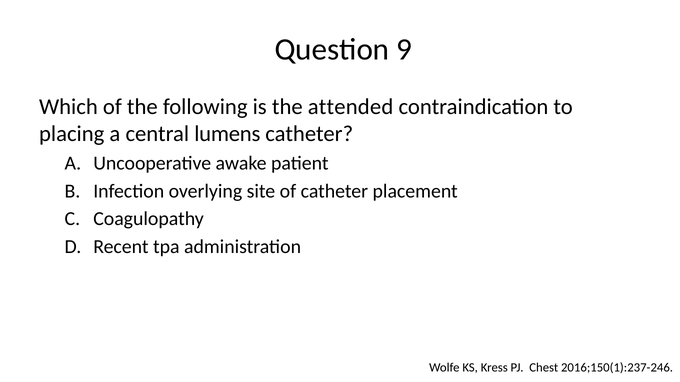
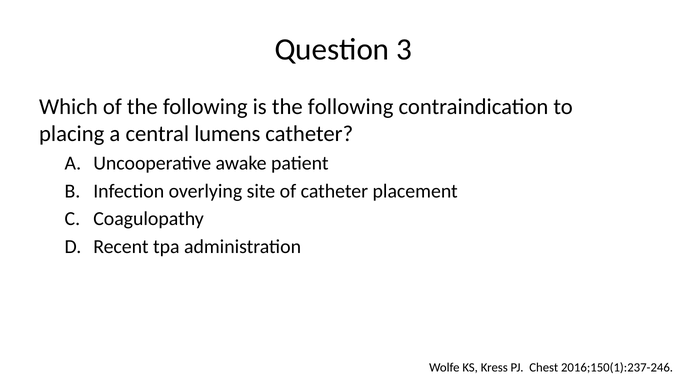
9: 9 -> 3 (404, 49)
is the attended: attended -> following (351, 107)
